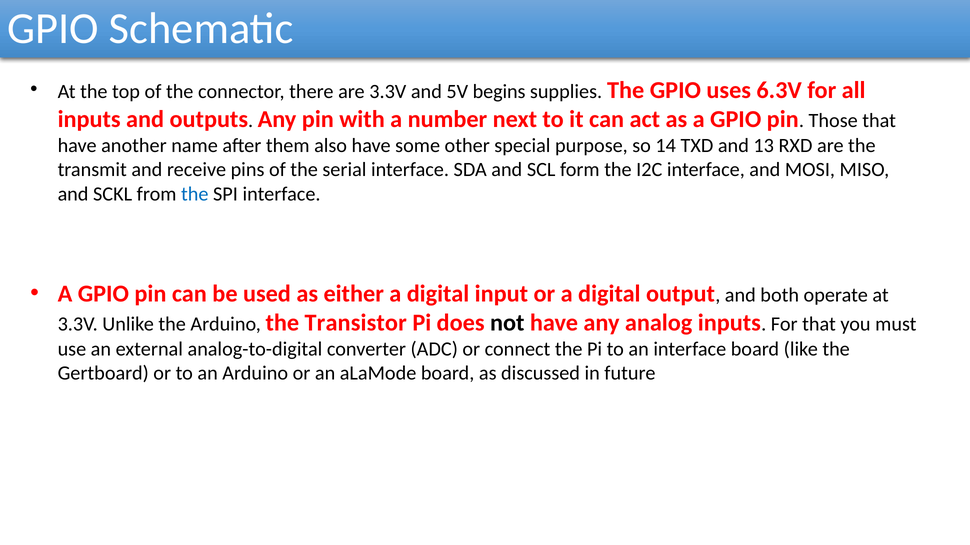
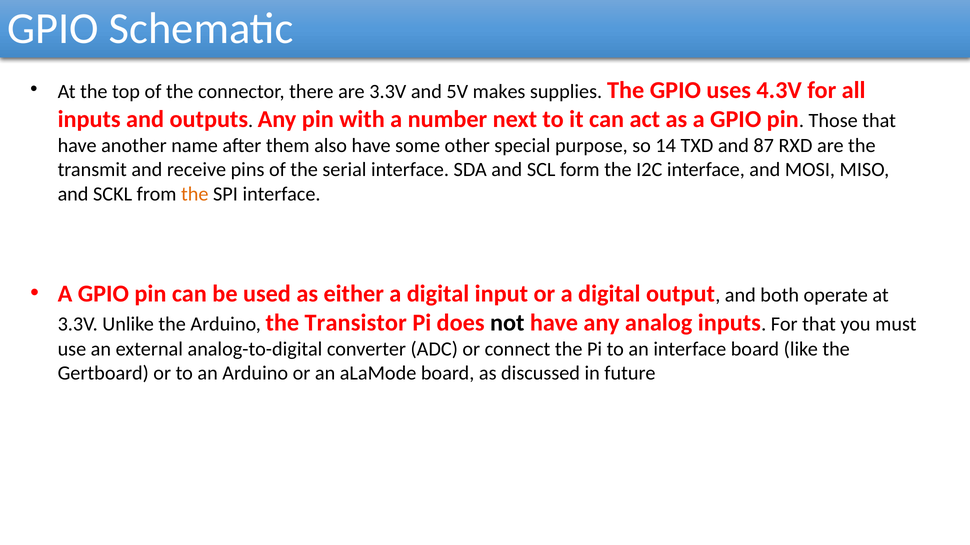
begins: begins -> makes (499, 91)
6.3V: 6.3V -> 4.3V (779, 90)
13: 13 -> 87 (764, 146)
the colour: blue -> orange (195, 194)
